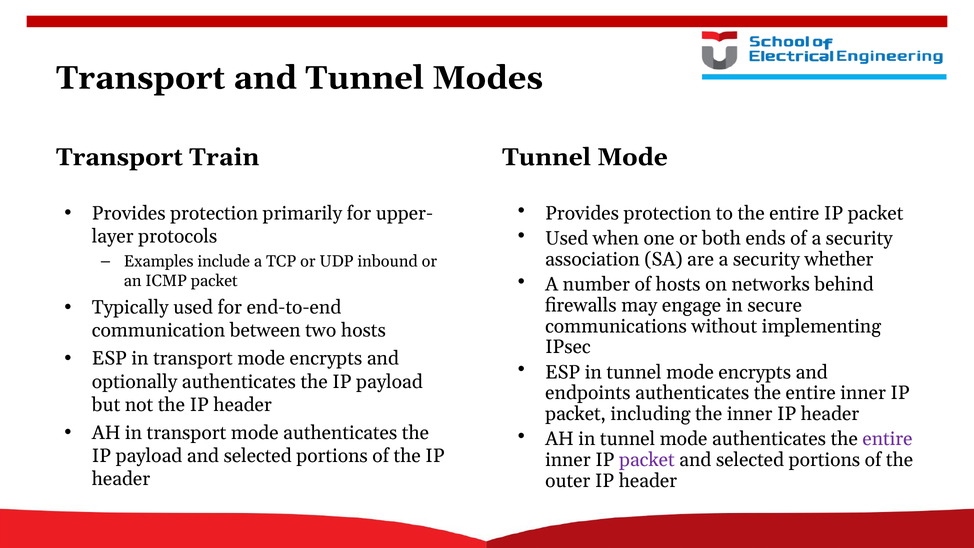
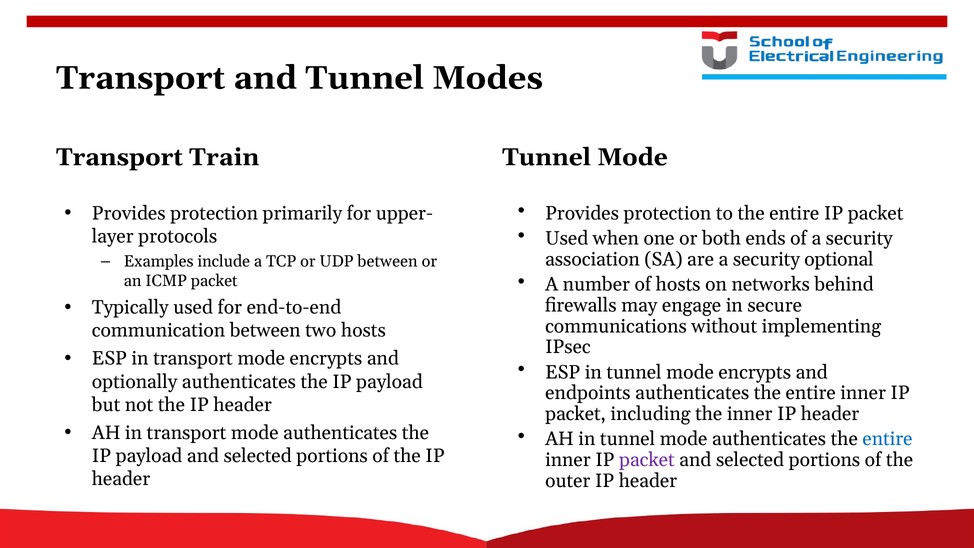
UDP inbound: inbound -> between (388, 262)
whether: whether -> optional (839, 259)
entire colour: purple -> blue (887, 439)
